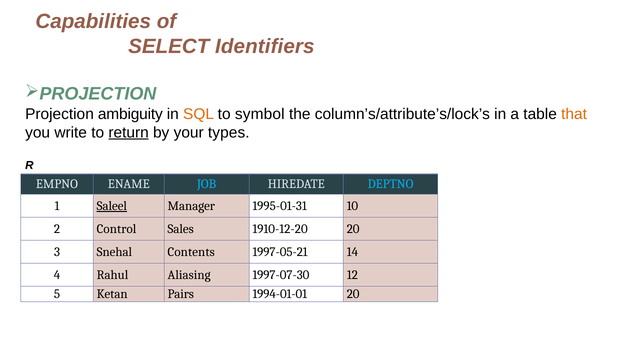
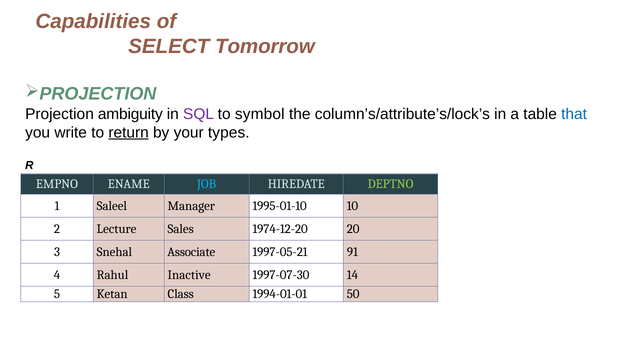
Identifiers: Identifiers -> Tomorrow (265, 46)
SQL colour: orange -> purple (199, 114)
that colour: orange -> blue (574, 114)
DEPTNO colour: light blue -> light green (391, 184)
Saleel underline: present -> none (112, 206)
1995-01-31: 1995-01-31 -> 1995-01-10 (280, 206)
Control: Control -> Lecture (117, 229)
1910-12-20: 1910-12-20 -> 1974-12-20 (280, 229)
Contents: Contents -> Associate (191, 252)
14: 14 -> 91 (352, 252)
Aliasing: Aliasing -> Inactive (189, 274)
12: 12 -> 14 (352, 274)
Pairs: Pairs -> Class (181, 294)
1994-01-01 20: 20 -> 50 (353, 294)
